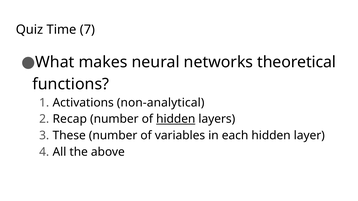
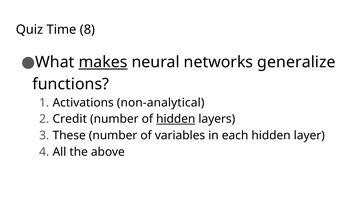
7: 7 -> 8 (87, 30)
makes underline: none -> present (103, 62)
theoretical: theoretical -> generalize (296, 62)
Recap: Recap -> Credit (70, 119)
